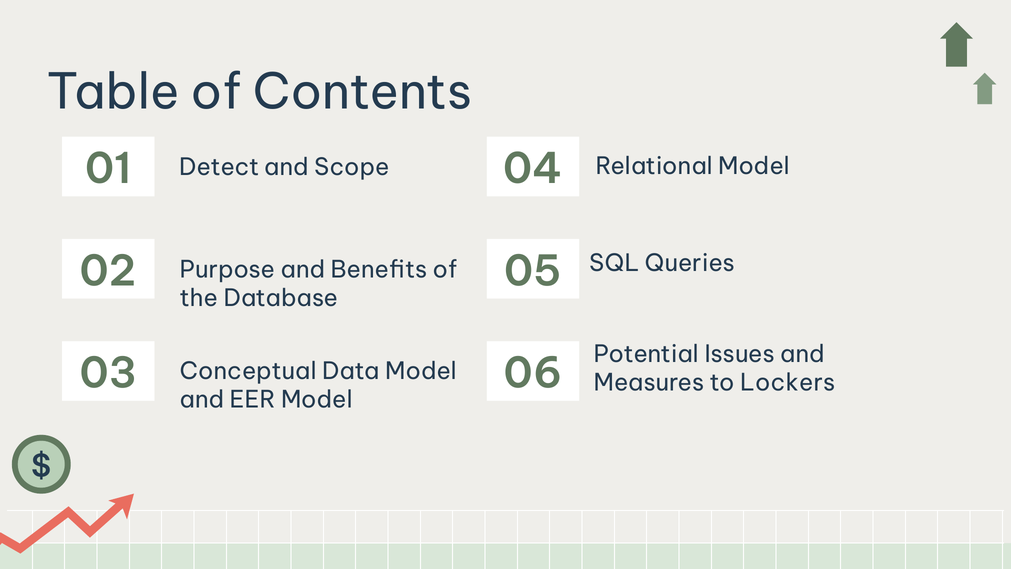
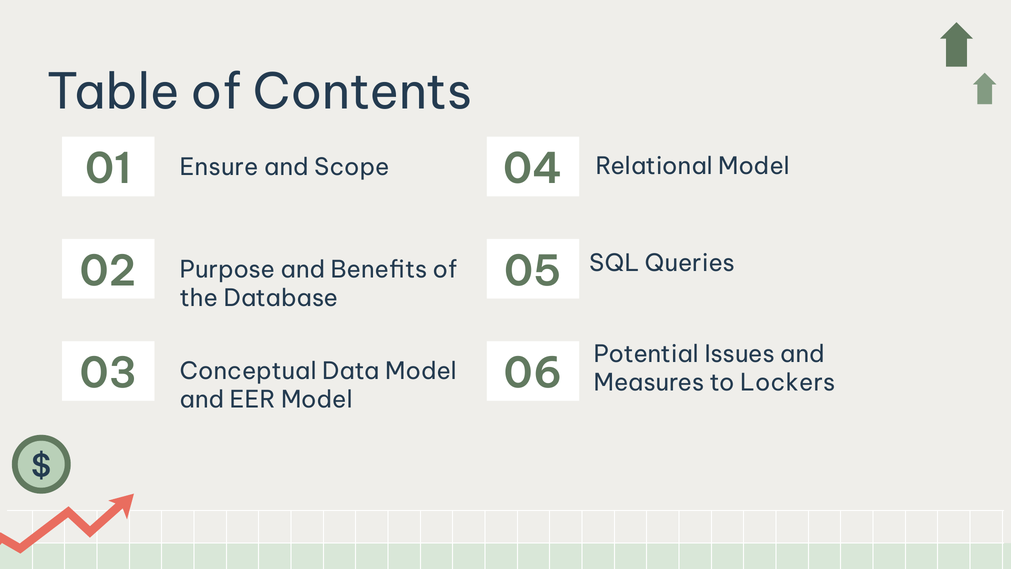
Detect: Detect -> Ensure (219, 167)
